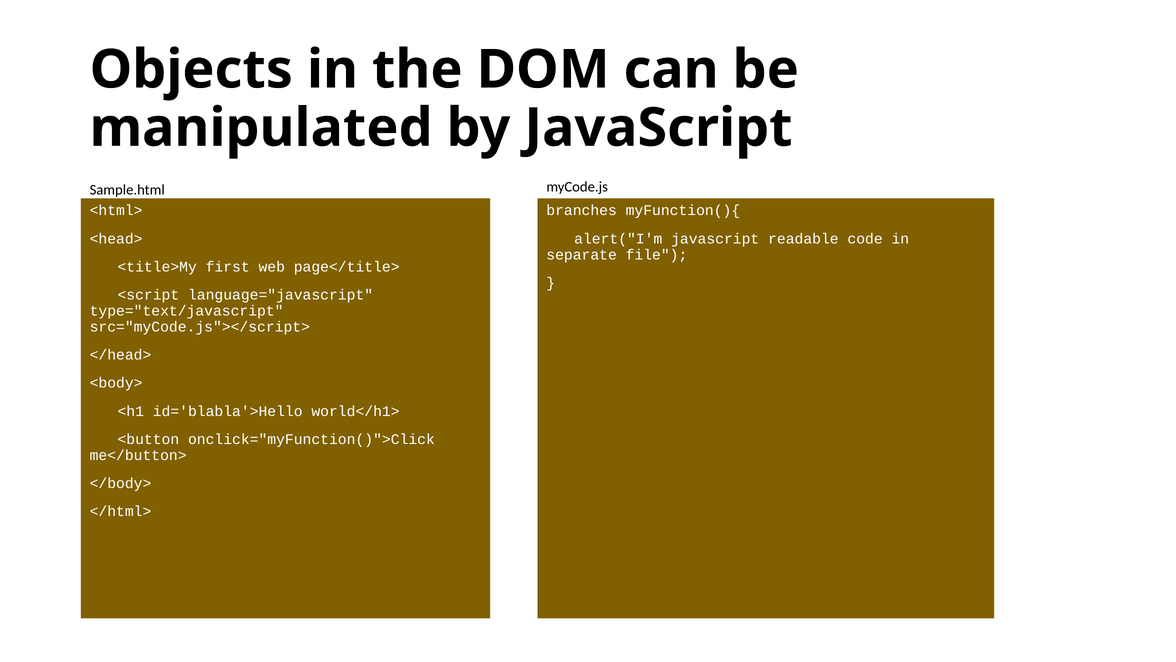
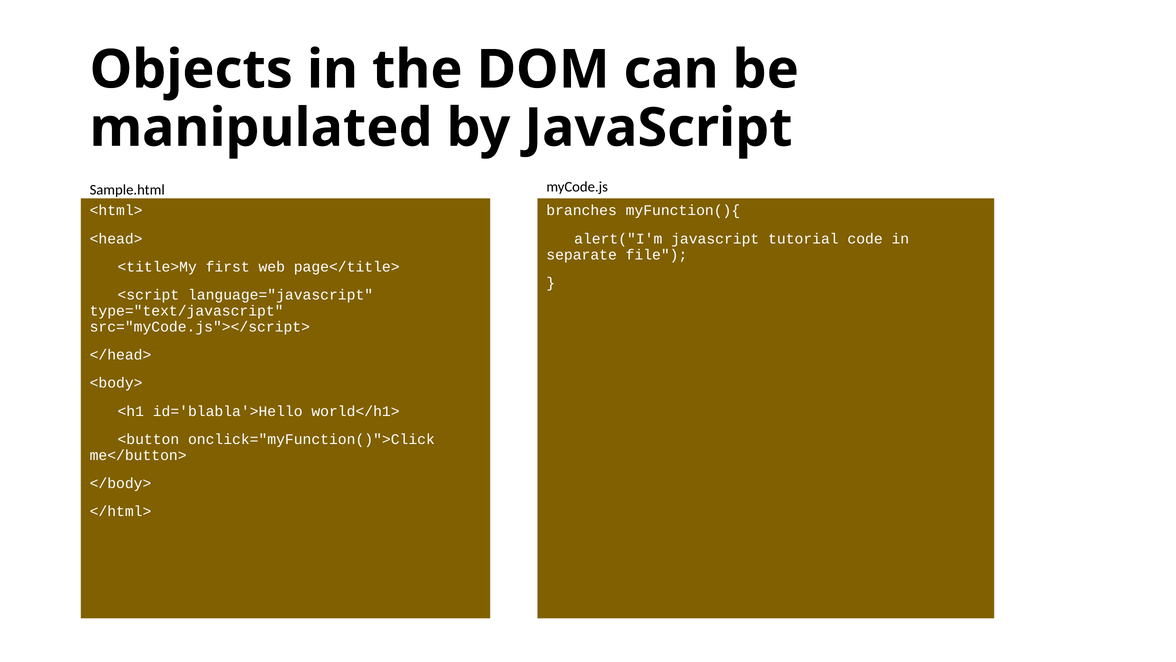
readable: readable -> tutorial (803, 239)
